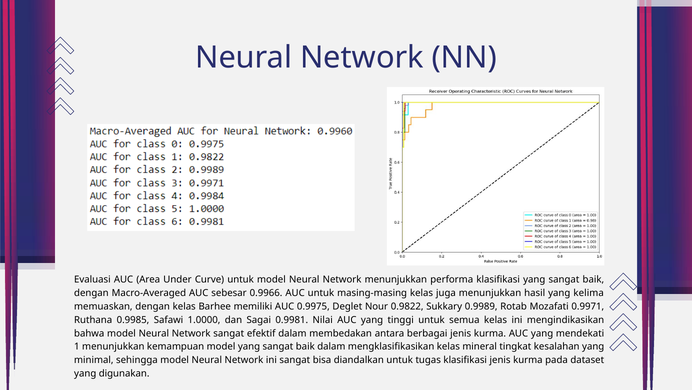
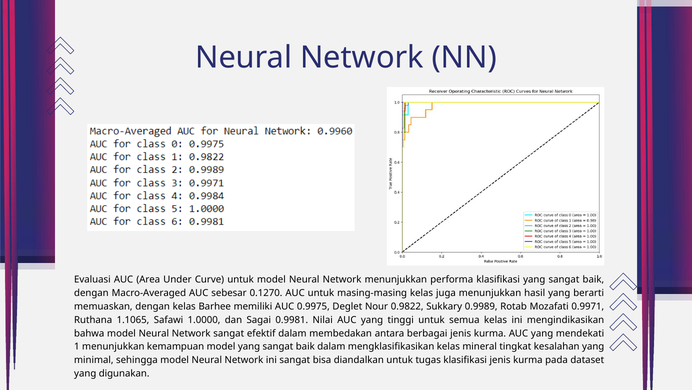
0.9966: 0.9966 -> 0.1270 (266, 292)
kelima: kelima -> berarti (589, 292)
0.9985: 0.9985 -> 1.1065 (133, 319)
